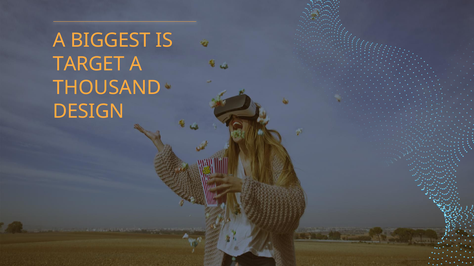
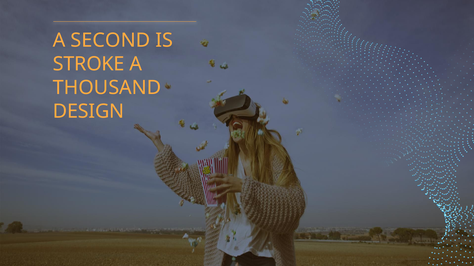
BIGGEST: BIGGEST -> SECOND (110, 41)
TARGET: TARGET -> STROKE (89, 64)
